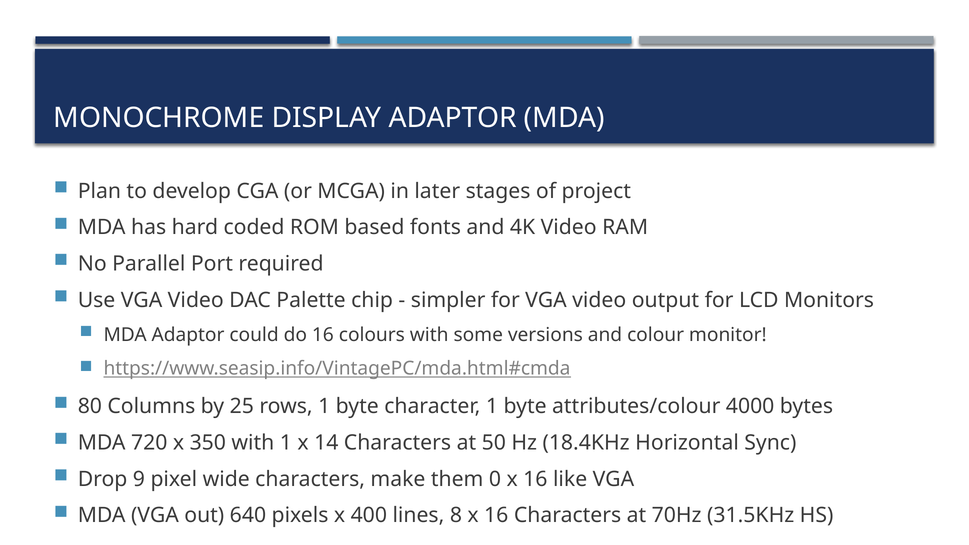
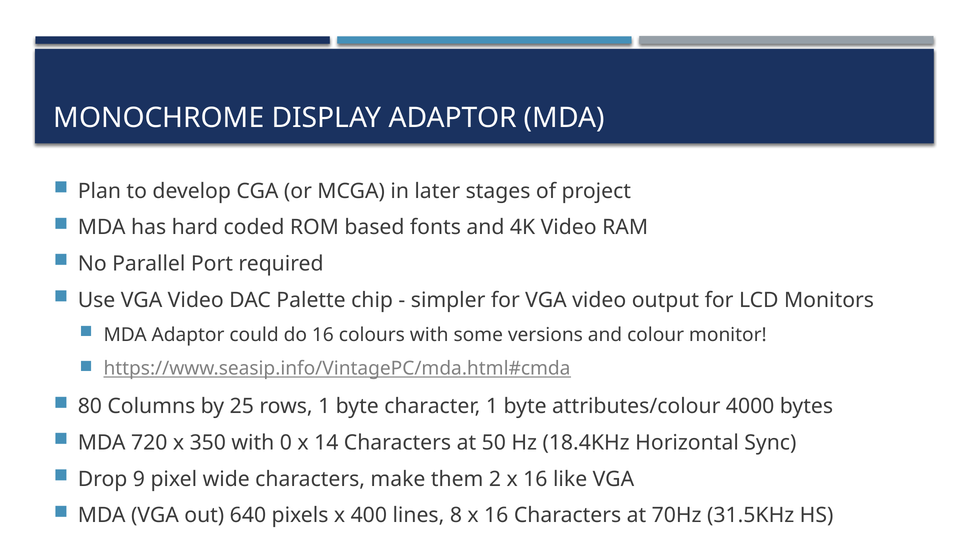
with 1: 1 -> 0 (286, 443)
0: 0 -> 2 (495, 479)
